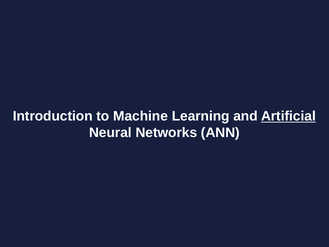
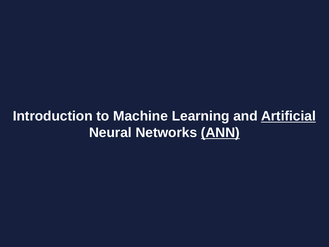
ANN underline: none -> present (220, 133)
